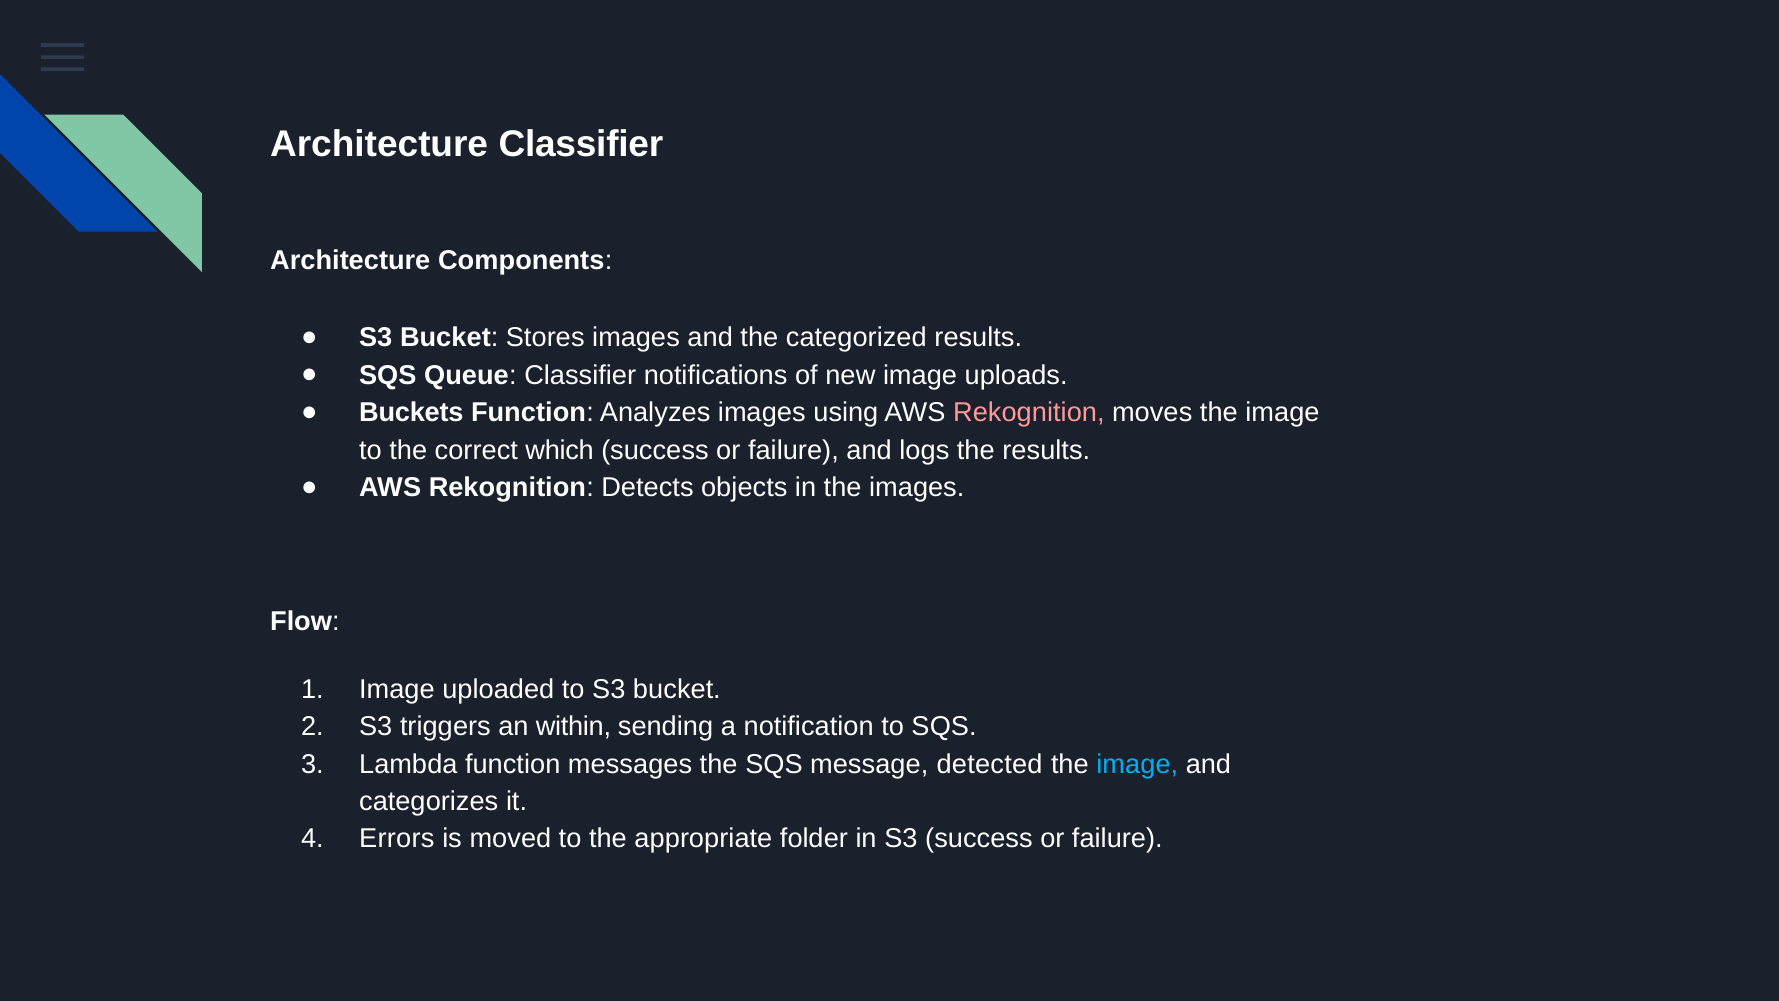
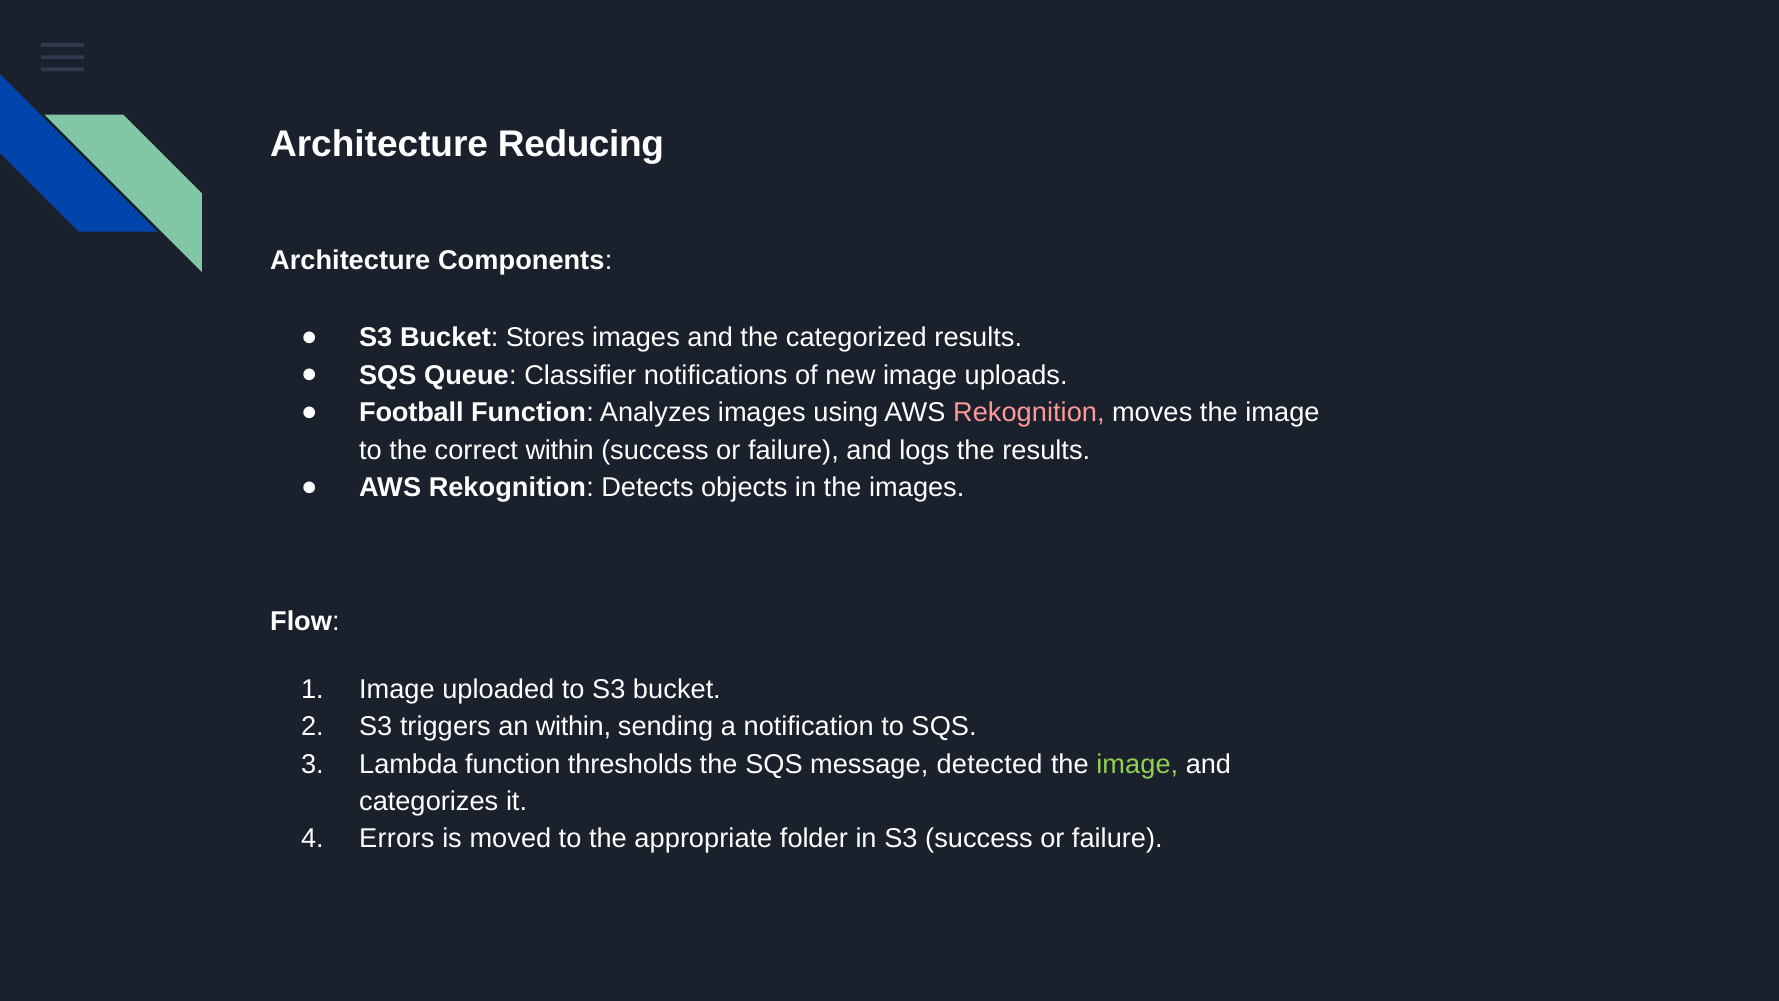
Architecture Classifier: Classifier -> Reducing (581, 145)
Buckets: Buckets -> Football (411, 413)
correct which: which -> within (560, 450)
messages: messages -> thresholds (630, 764)
image colour: light blue -> light green (1137, 764)
